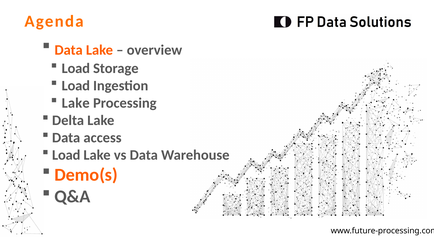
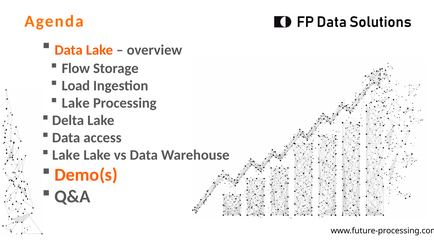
Load: Load -> Flow (76, 68)
Load: Load -> Lake (66, 155)
